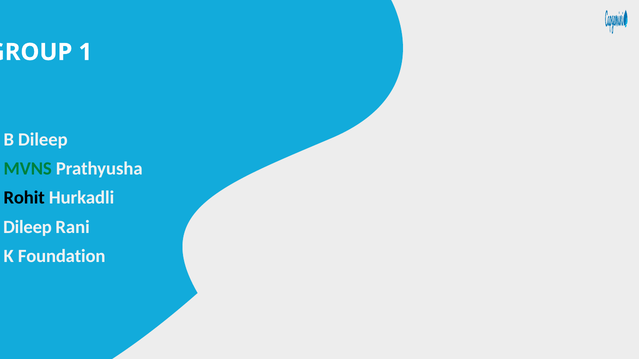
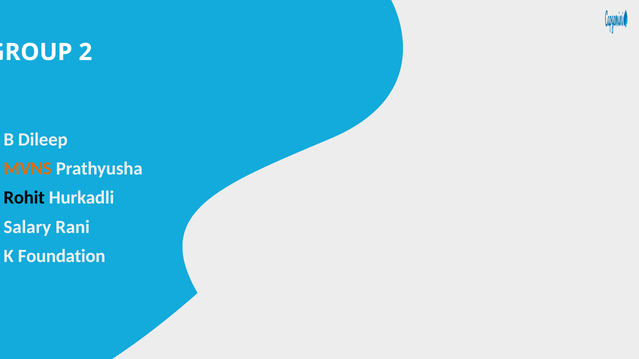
1: 1 -> 2 (85, 52)
MVNS colour: green -> orange (28, 169)
Dileep: Dileep -> Salary (27, 227)
